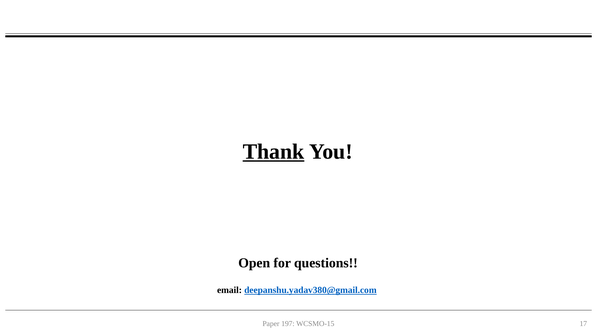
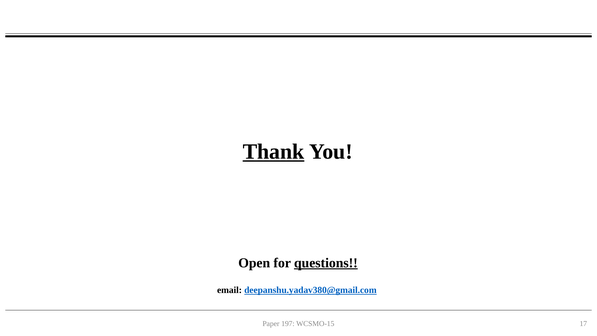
questions underline: none -> present (326, 263)
